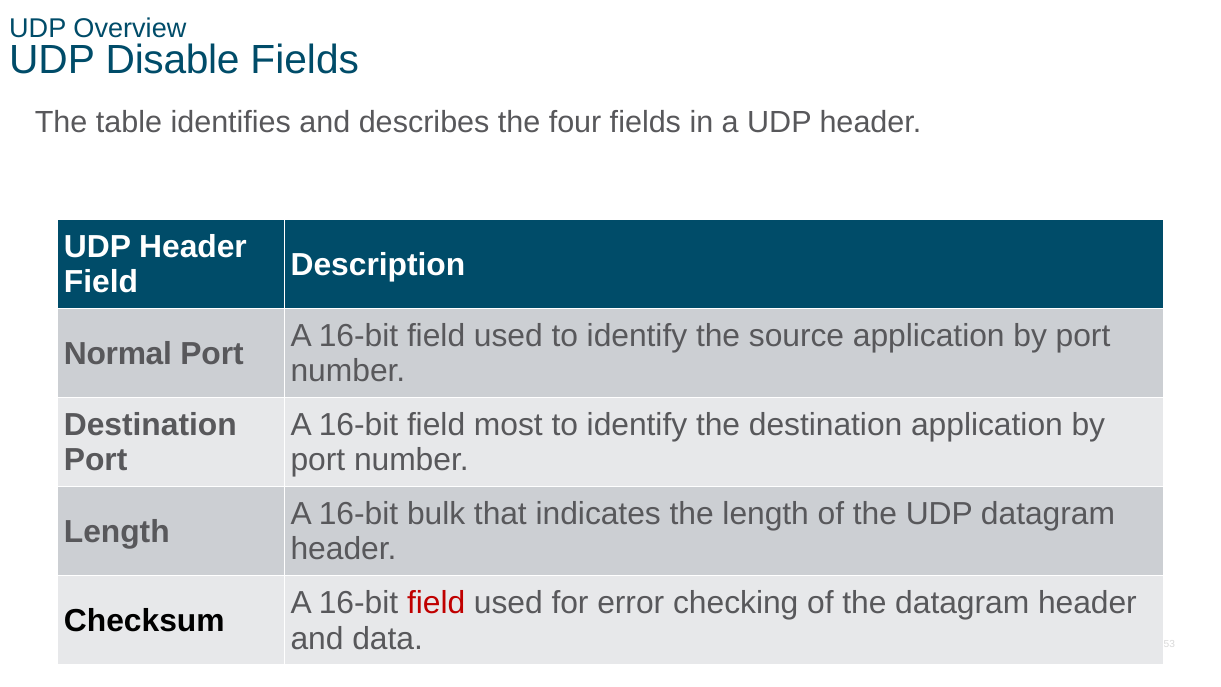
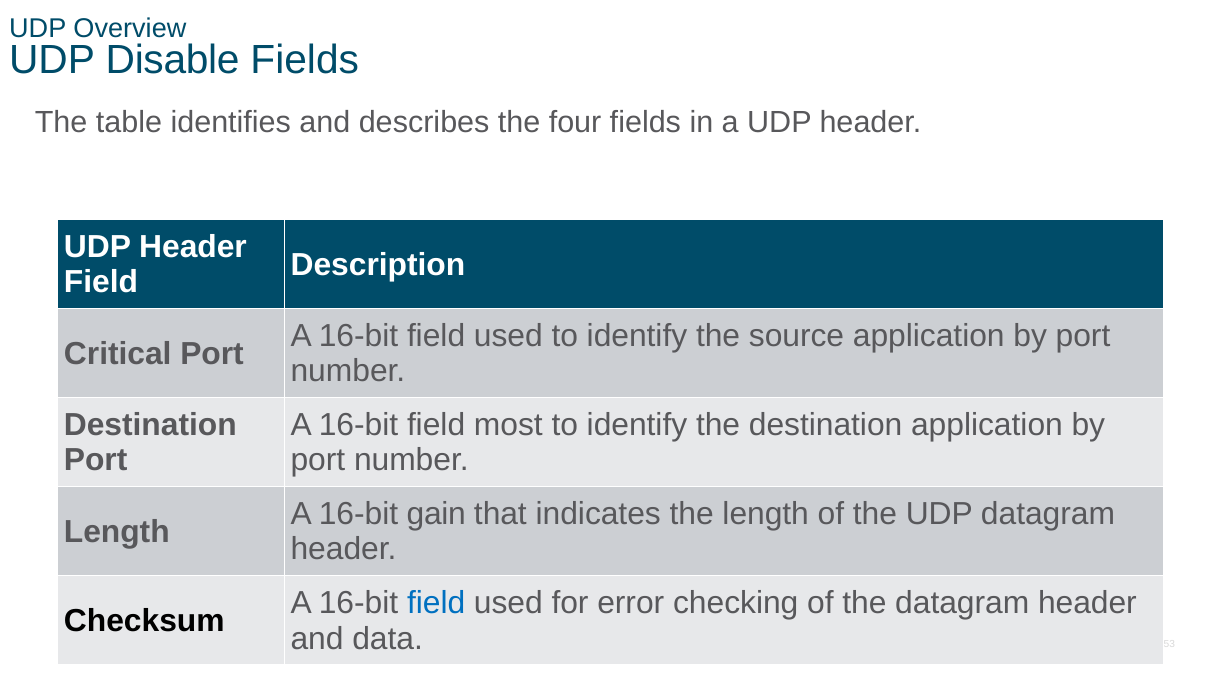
Normal: Normal -> Critical (118, 354)
bulk: bulk -> gain (436, 514)
field colour: red -> blue (436, 603)
